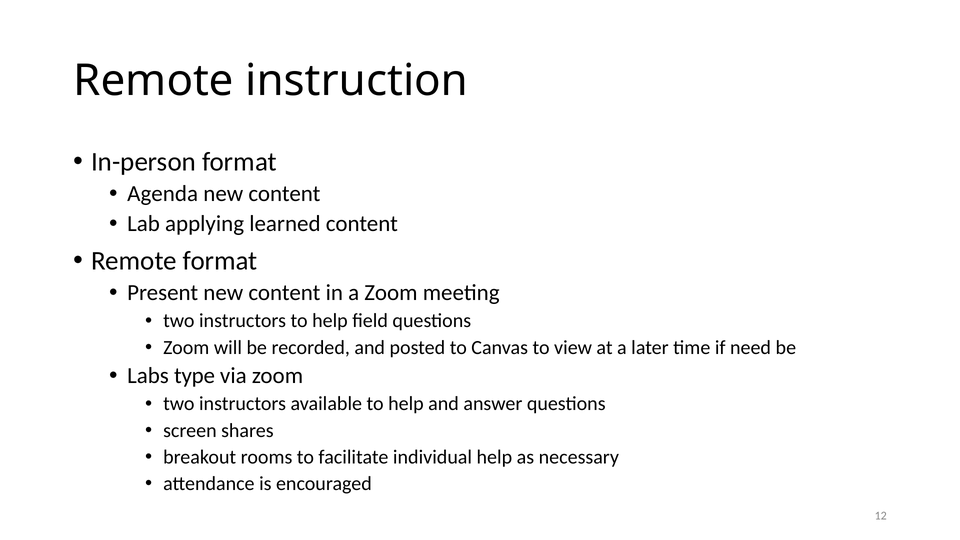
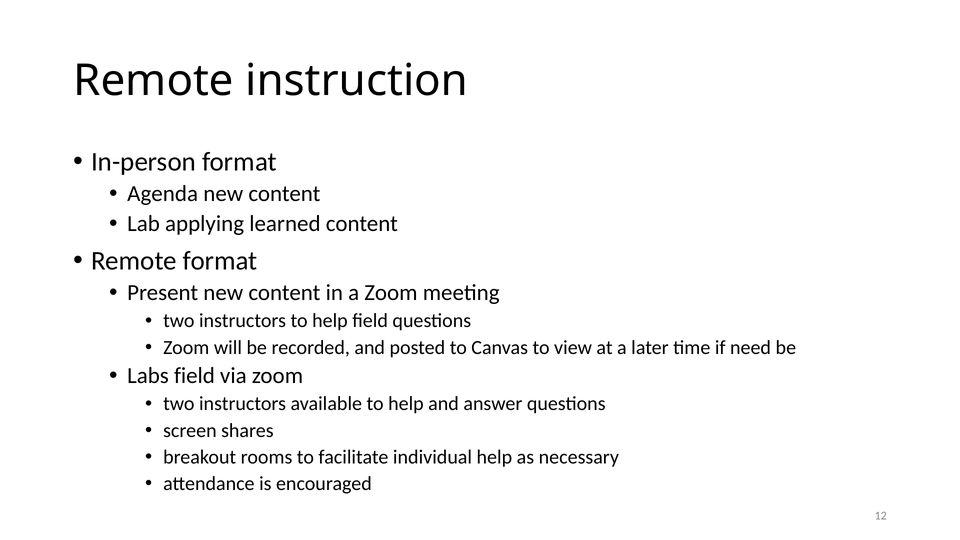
Labs type: type -> field (194, 376)
